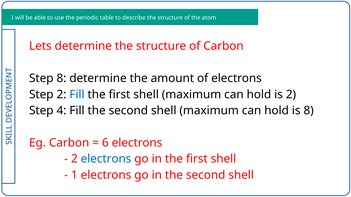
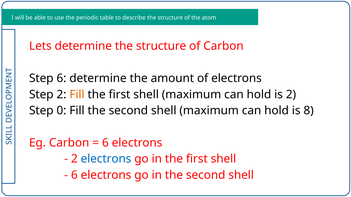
Step 8: 8 -> 6 (61, 78)
Fill colour: blue -> orange (77, 95)
4: 4 -> 0 (61, 111)
1: 1 -> 6 (74, 175)
